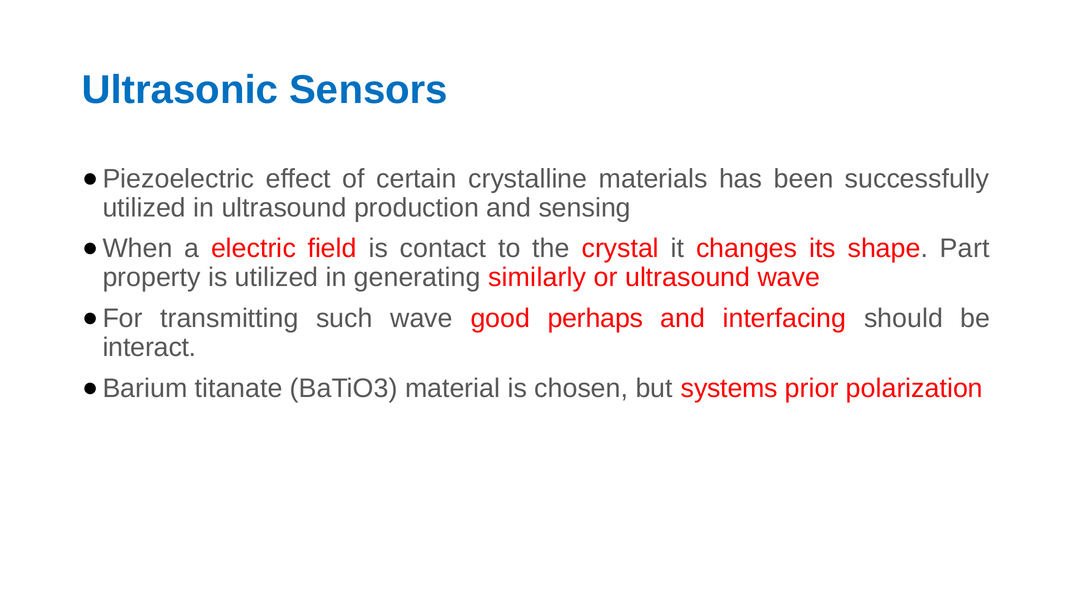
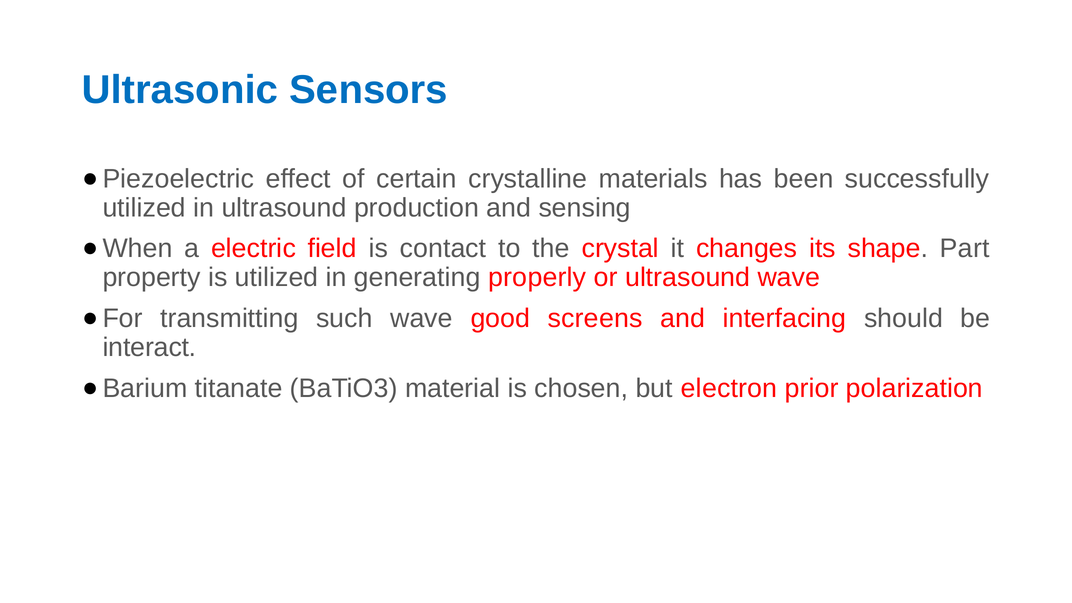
similarly: similarly -> properly (537, 278)
perhaps: perhaps -> screens (595, 318)
systems: systems -> electron (729, 388)
